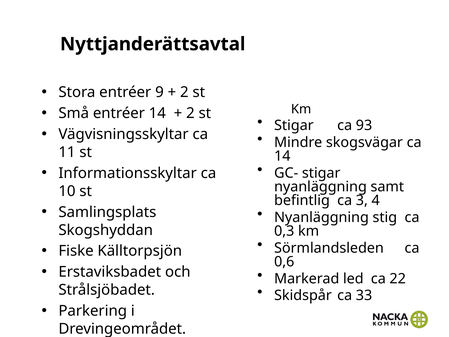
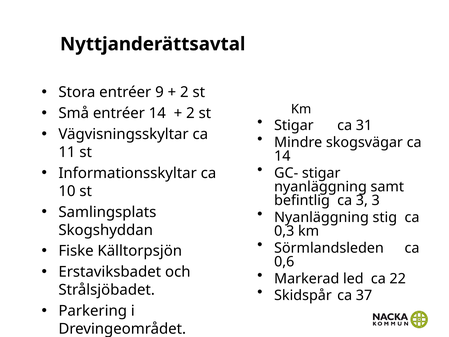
93: 93 -> 31 (364, 125)
3 4: 4 -> 3 (376, 200)
33: 33 -> 37 (364, 295)
